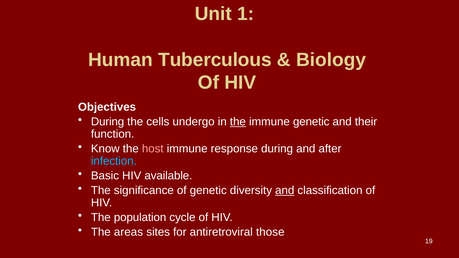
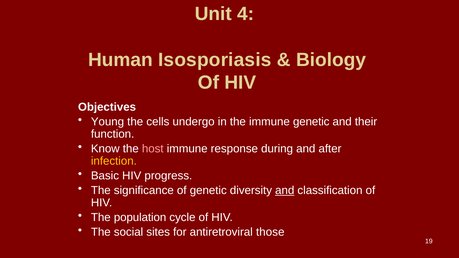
1: 1 -> 4 (246, 14)
Tuberculous: Tuberculous -> Isosporiasis (215, 60)
During: During -> Young (108, 122)
the underline: present -> none (238, 122)
infection colour: light blue -> yellow (114, 161)
available: available -> progress (168, 176)
areas: areas -> social (129, 232)
